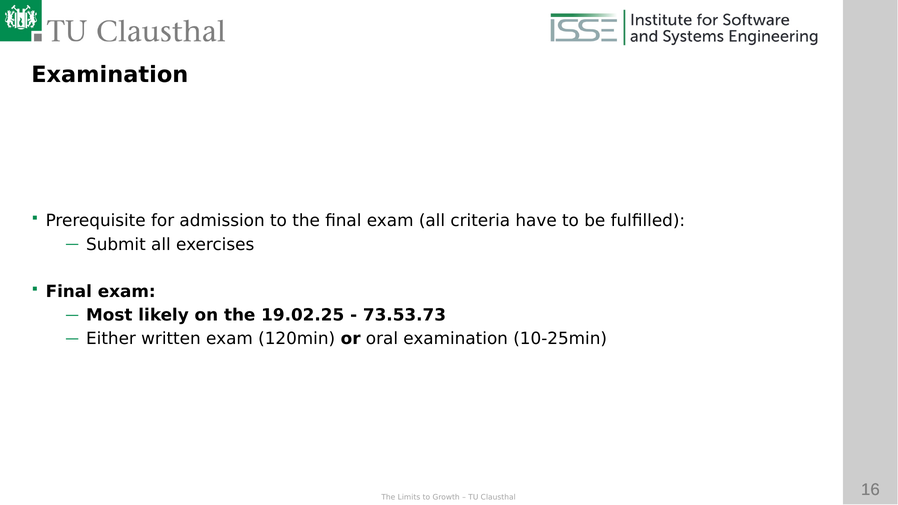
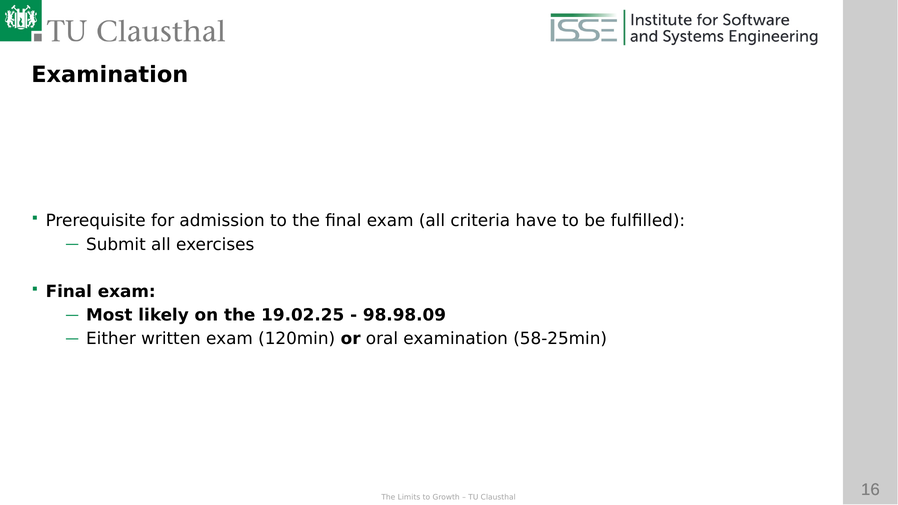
73.53.73: 73.53.73 -> 98.98.09 (404, 315)
10-25min: 10-25min -> 58-25min (560, 339)
